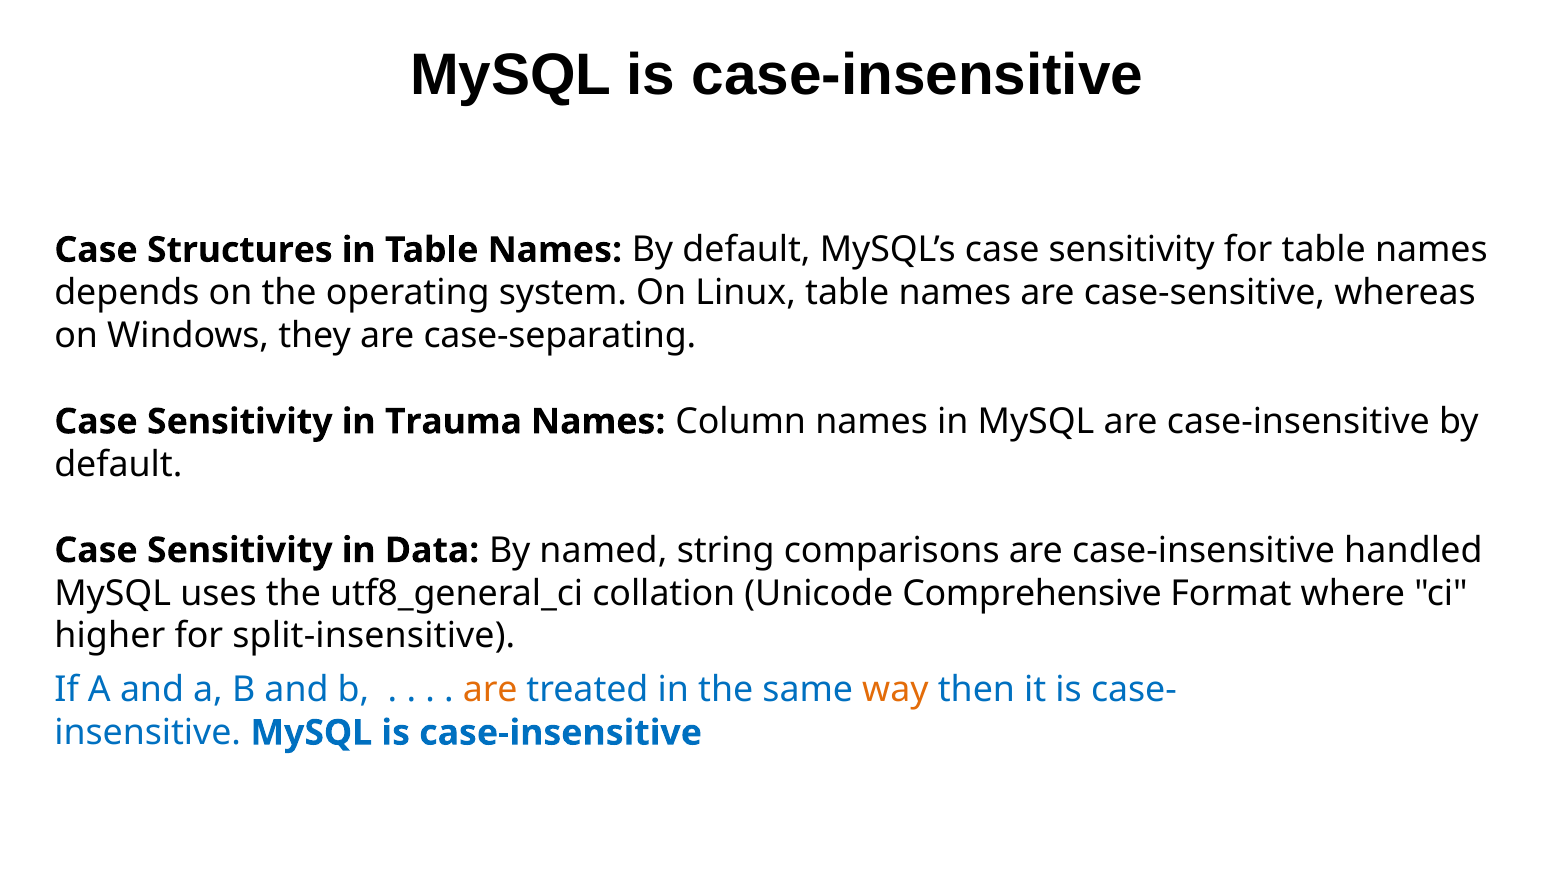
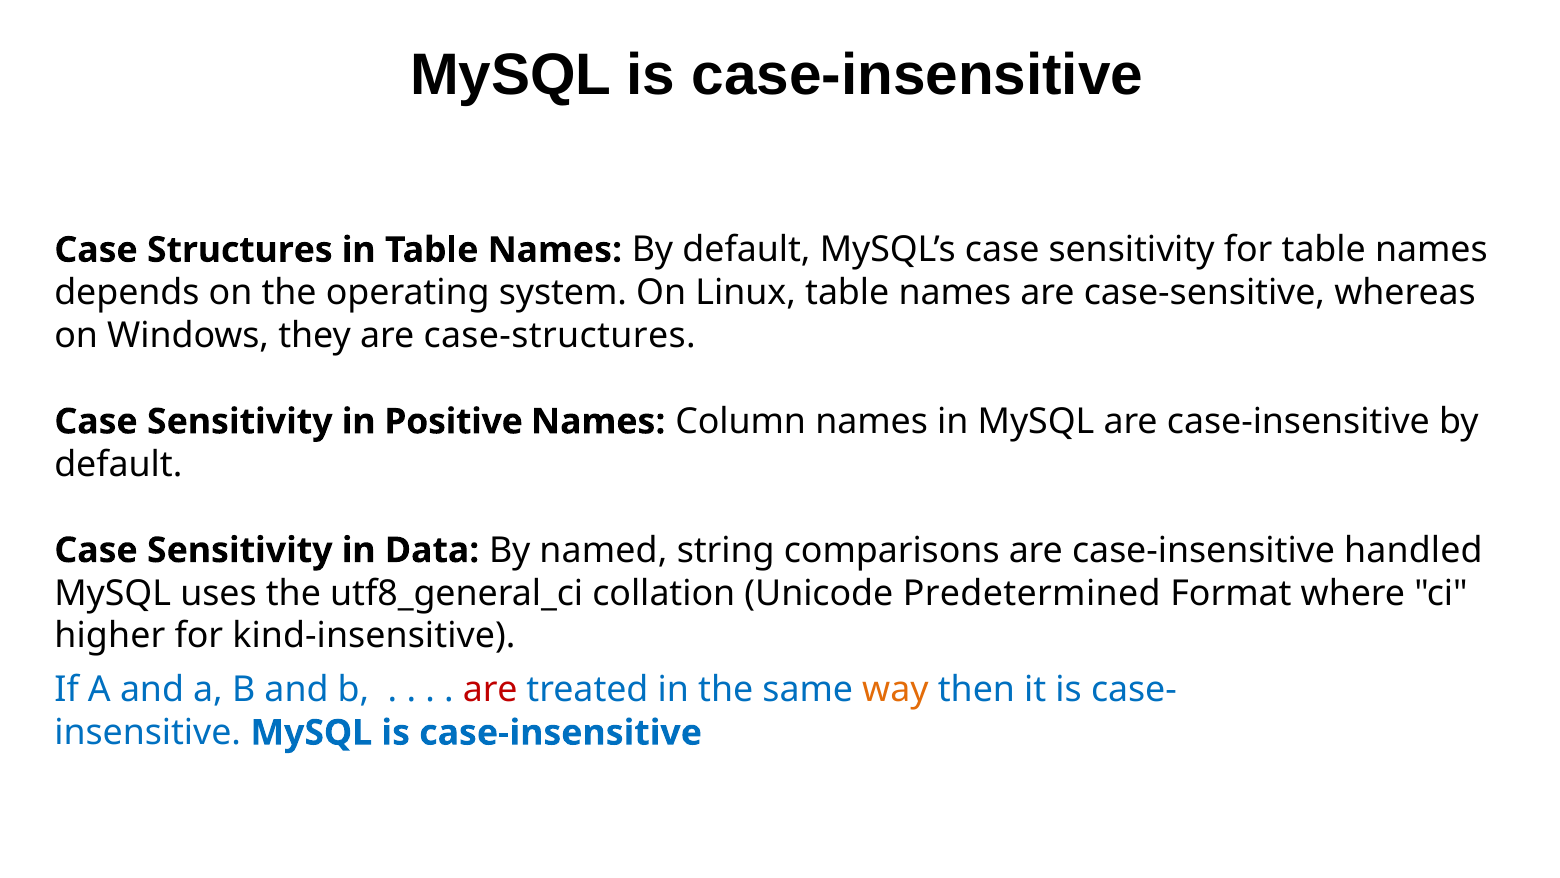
case-separating: case-separating -> case-structures (560, 336)
Trauma: Trauma -> Positive (454, 421)
Comprehensive: Comprehensive -> Predetermined (1032, 593)
split-insensitive: split-insensitive -> kind-insensitive (374, 636)
are colour: orange -> red (490, 690)
